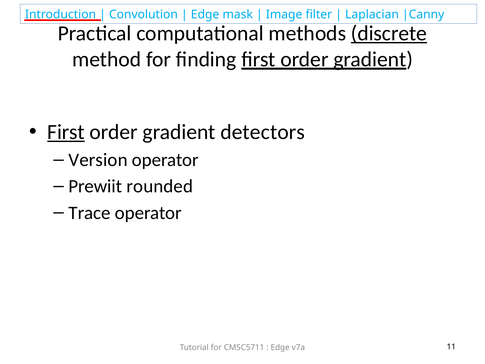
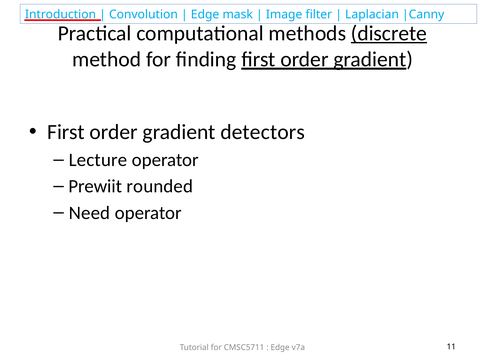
First underline: present -> none (66, 132)
Version: Version -> Lecture (98, 160)
Trace: Trace -> Need (89, 213)
